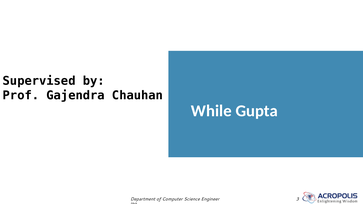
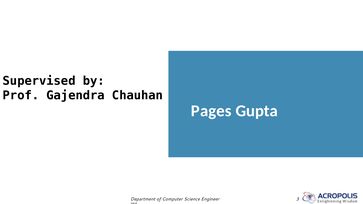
While: While -> Pages (211, 111)
